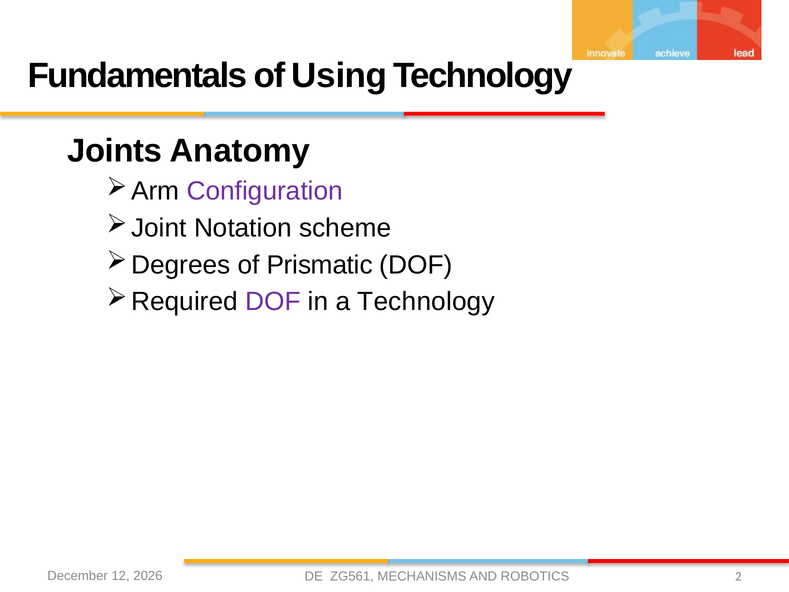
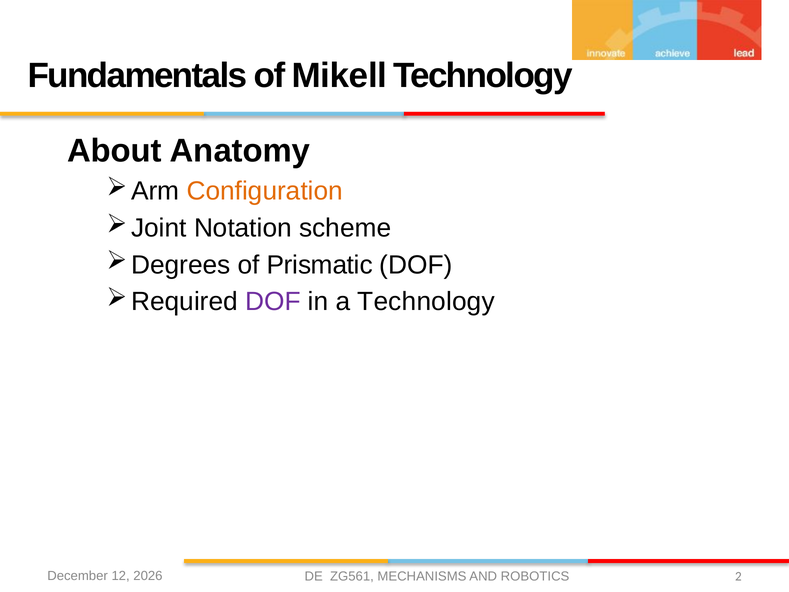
Using: Using -> Mikell (339, 76)
Joints: Joints -> About (114, 151)
Configuration colour: purple -> orange (265, 191)
